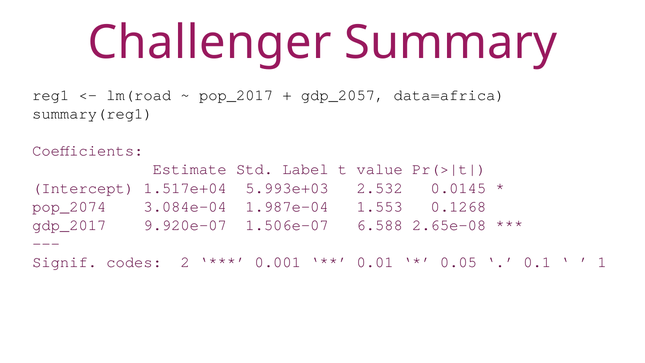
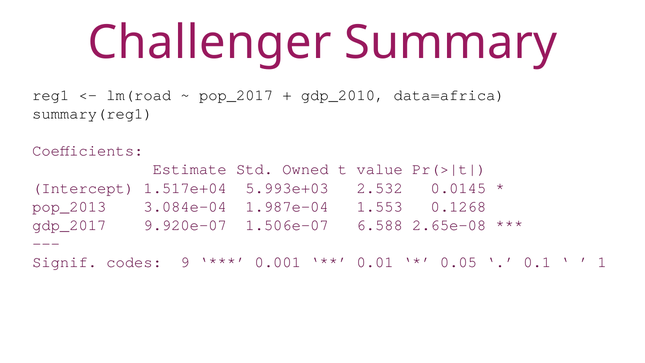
gdp_2057: gdp_2057 -> gdp_2010 (343, 95)
Label: Label -> Owned (306, 169)
pop_2074: pop_2074 -> pop_2013 (69, 206)
2: 2 -> 9 (185, 262)
